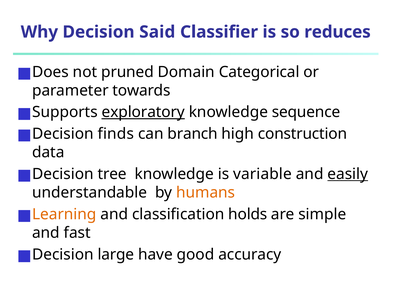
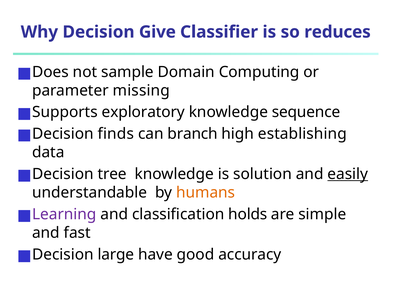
Said: Said -> Give (157, 32)
pruned: pruned -> sample (127, 72)
Categorical: Categorical -> Computing (259, 72)
towards: towards -> missing (141, 90)
exploratory underline: present -> none (143, 112)
construction: construction -> establishing (302, 134)
variable: variable -> solution (263, 174)
Learning colour: orange -> purple (64, 214)
